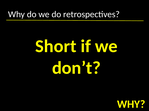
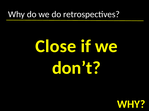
Short: Short -> Close (56, 46)
